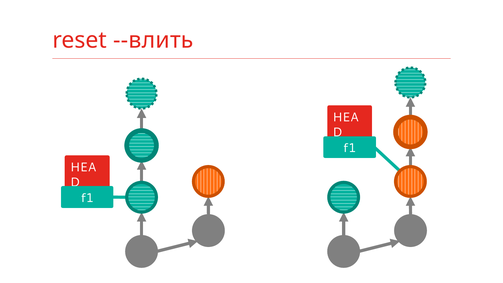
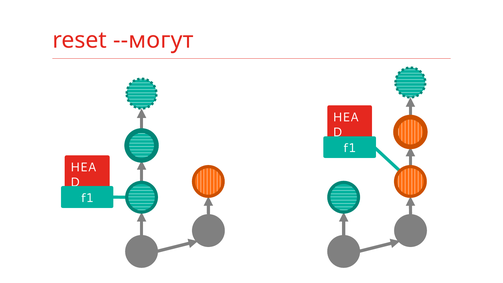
--влить: --влить -> --могут (153, 40)
